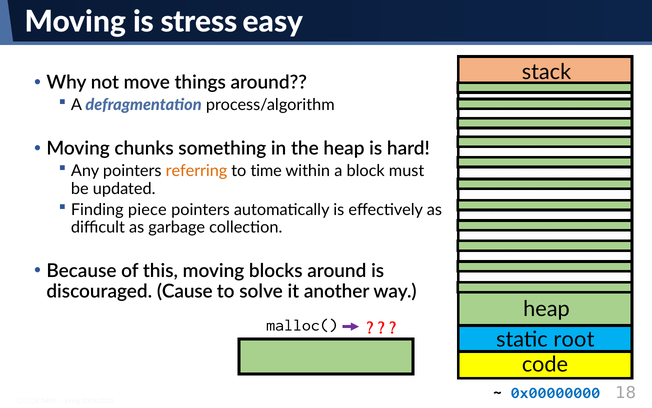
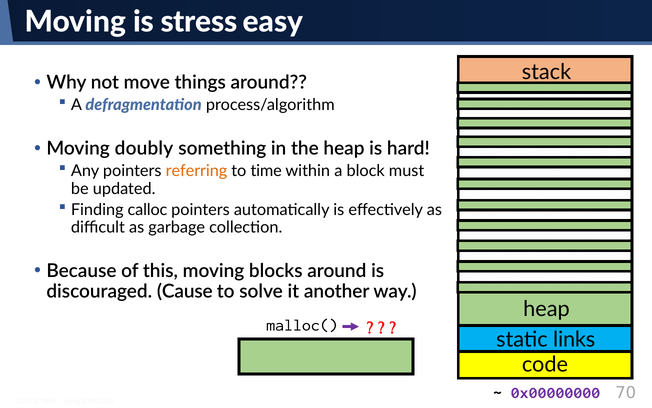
chunks: chunks -> doubly (144, 148)
piece: piece -> calloc (147, 209)
root: root -> links (574, 339)
0x00000000 colour: blue -> purple (555, 392)
18: 18 -> 70 (626, 392)
